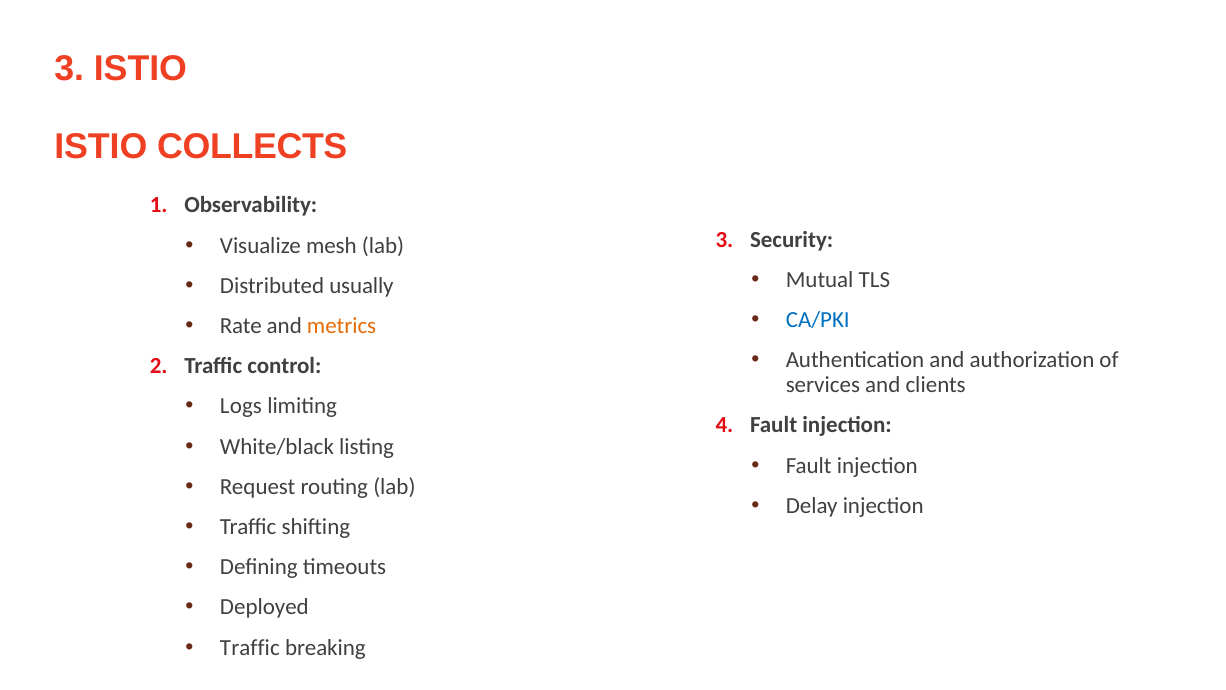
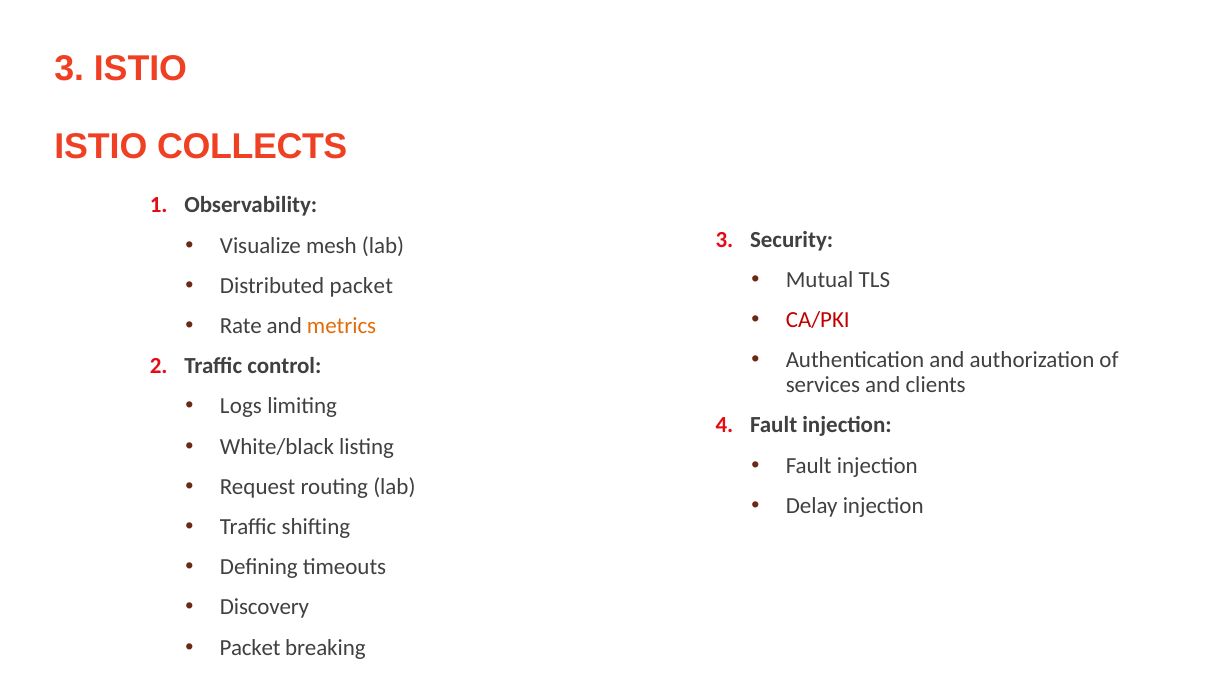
Distributed usually: usually -> packet (361, 285)
CA/PKI colour: blue -> red (818, 320)
Deployed: Deployed -> Discovery (264, 607)
Traffic: Traffic -> Packet (250, 647)
